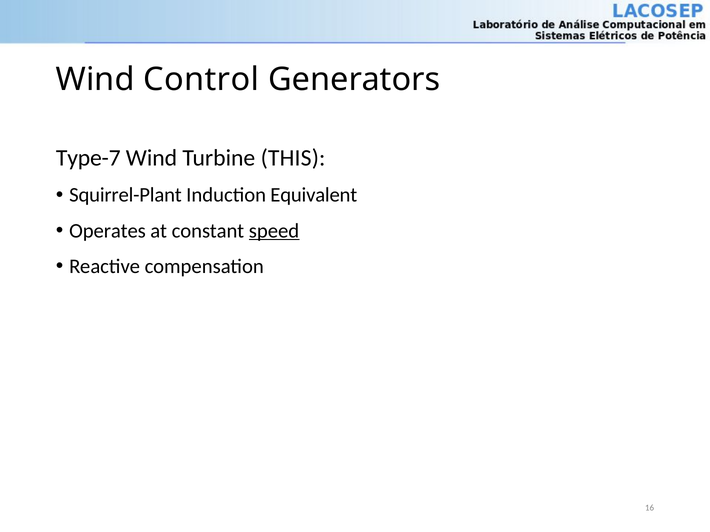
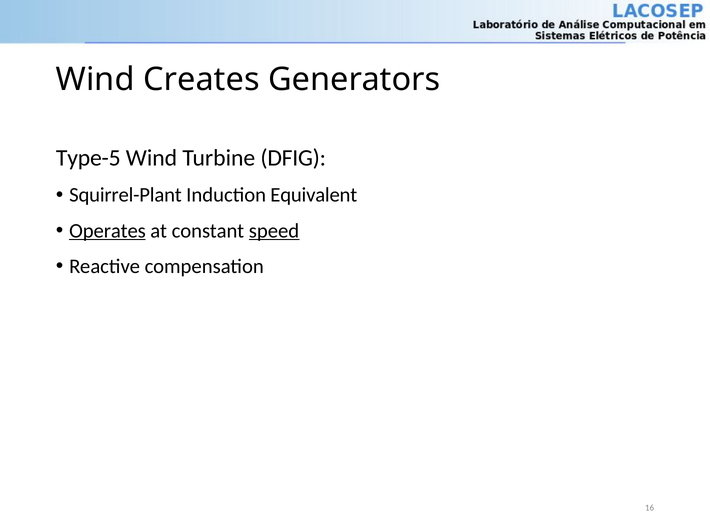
Control: Control -> Creates (201, 80)
Type-7: Type-7 -> Type-5 (88, 158)
THIS: THIS -> DFIG (293, 158)
Operates underline: none -> present (108, 231)
